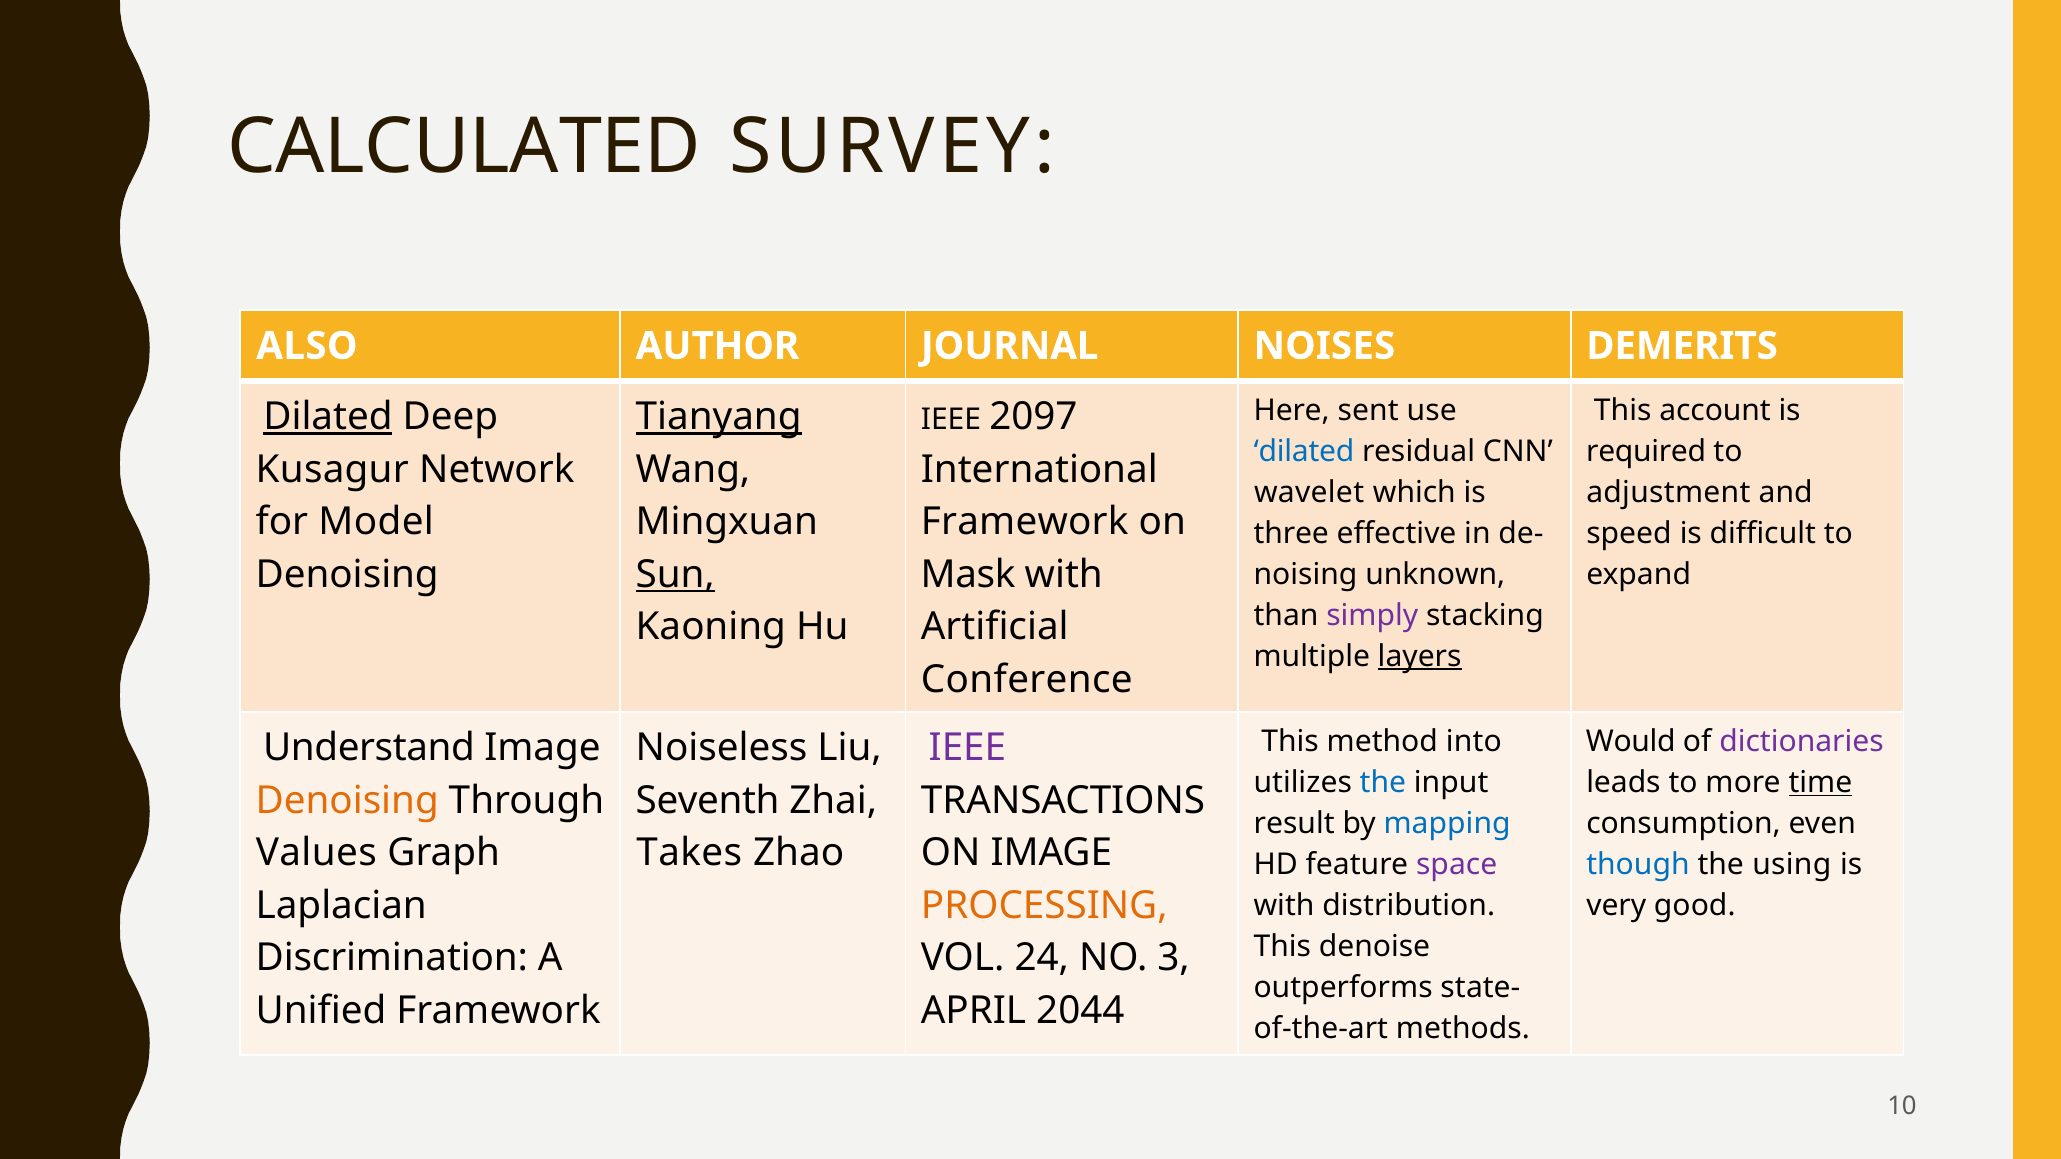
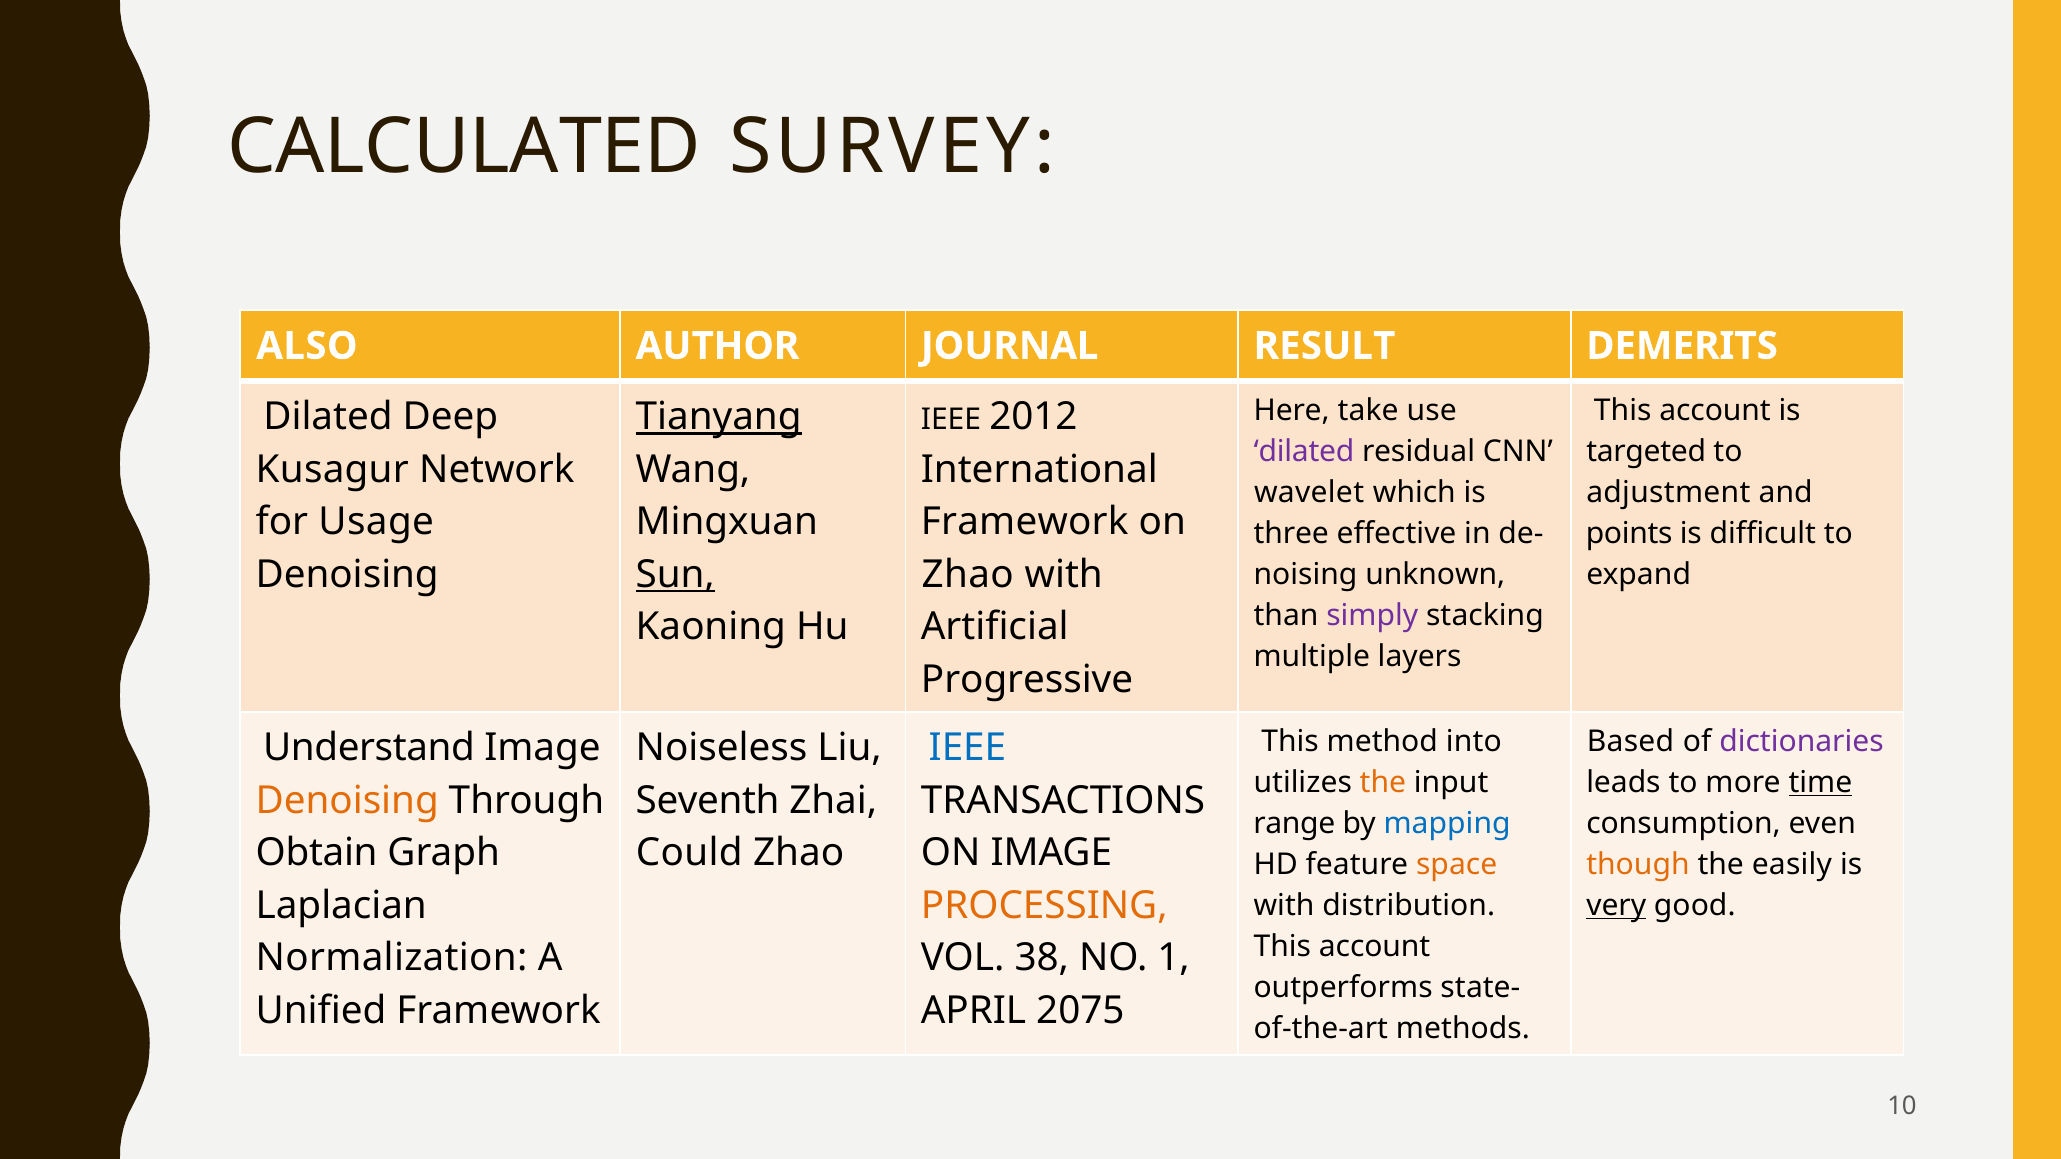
NOISES: NOISES -> RESULT (1324, 346)
sent: sent -> take (1368, 411)
Dilated underline: present -> none (328, 417)
2097: 2097 -> 2012 (1033, 417)
dilated colour: blue -> purple (1304, 452)
required: required -> targeted (1646, 452)
Model: Model -> Usage (376, 522)
speed: speed -> points (1629, 534)
Mask: Mask -> Zhao (968, 575)
layers underline: present -> none (1420, 657)
Conference: Conference -> Progressive (1027, 680)
Would: Would -> Based (1631, 742)
IEEE colour: purple -> blue (967, 748)
the colour: blue -> orange (1383, 783)
result: result -> range (1294, 824)
Values: Values -> Obtain (317, 853)
Takes: Takes -> Could (689, 853)
space colour: purple -> orange (1457, 865)
though colour: blue -> orange (1638, 865)
using: using -> easily (1792, 865)
very underline: none -> present (1616, 906)
denoise: denoise -> account (1375, 947)
Discrimination: Discrimination -> Normalization (392, 958)
24: 24 -> 38 (1042, 958)
3: 3 -> 1 (1174, 958)
2044: 2044 -> 2075 (1080, 1011)
